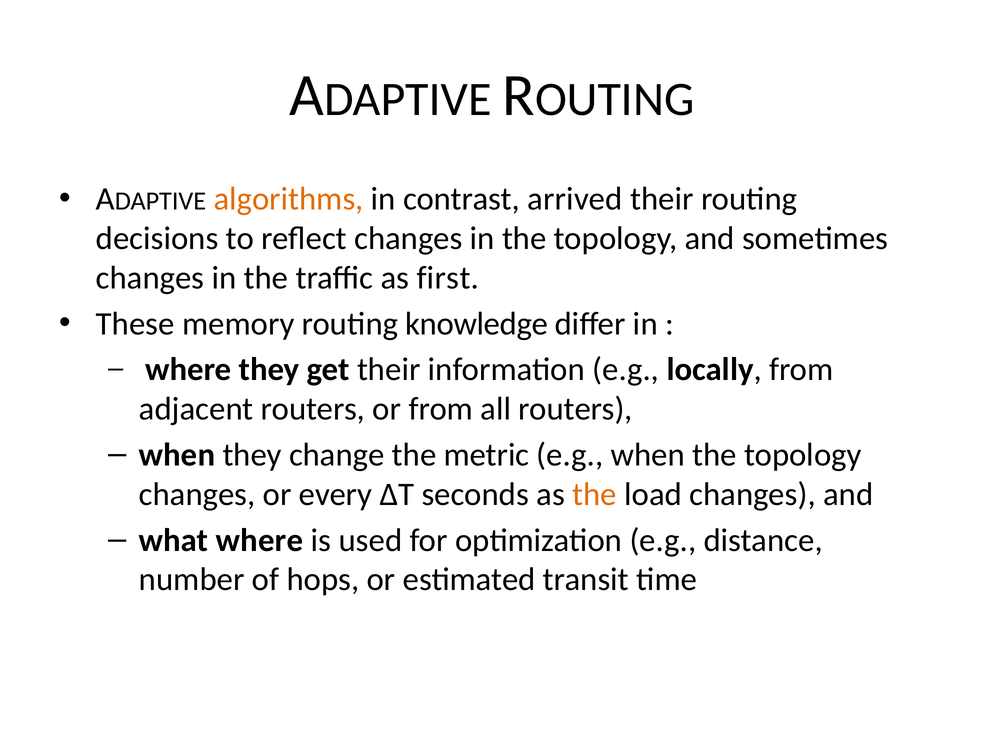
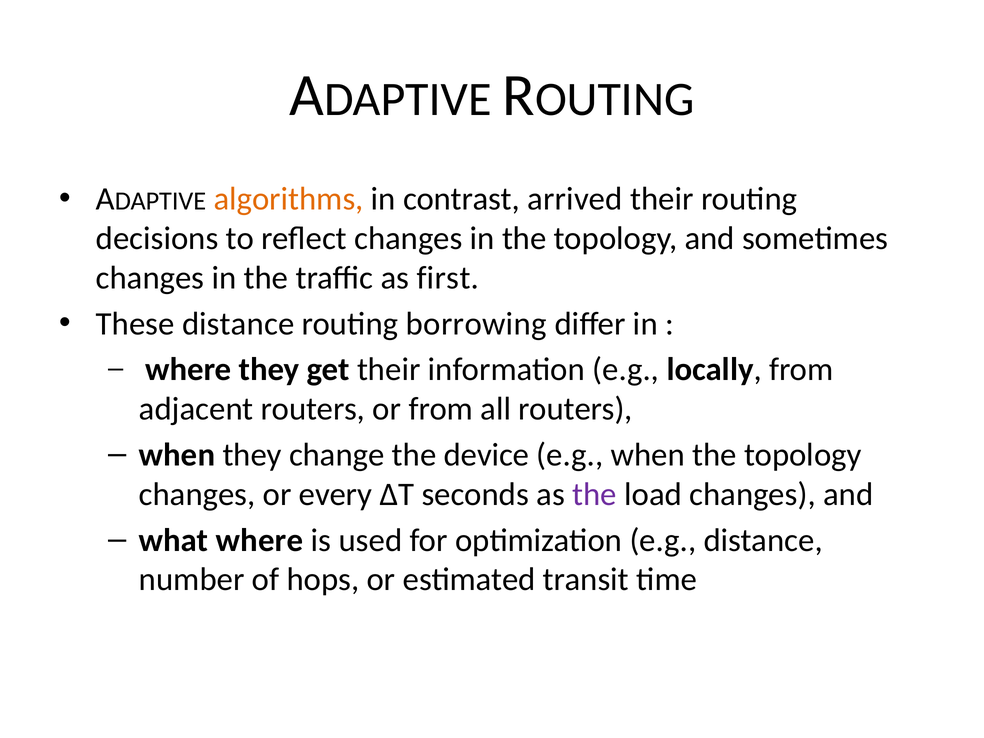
These memory: memory -> distance (238, 324)
knowledge: knowledge -> borrowing (476, 324)
metric: metric -> device (487, 455)
the colour: orange -> purple (595, 494)
